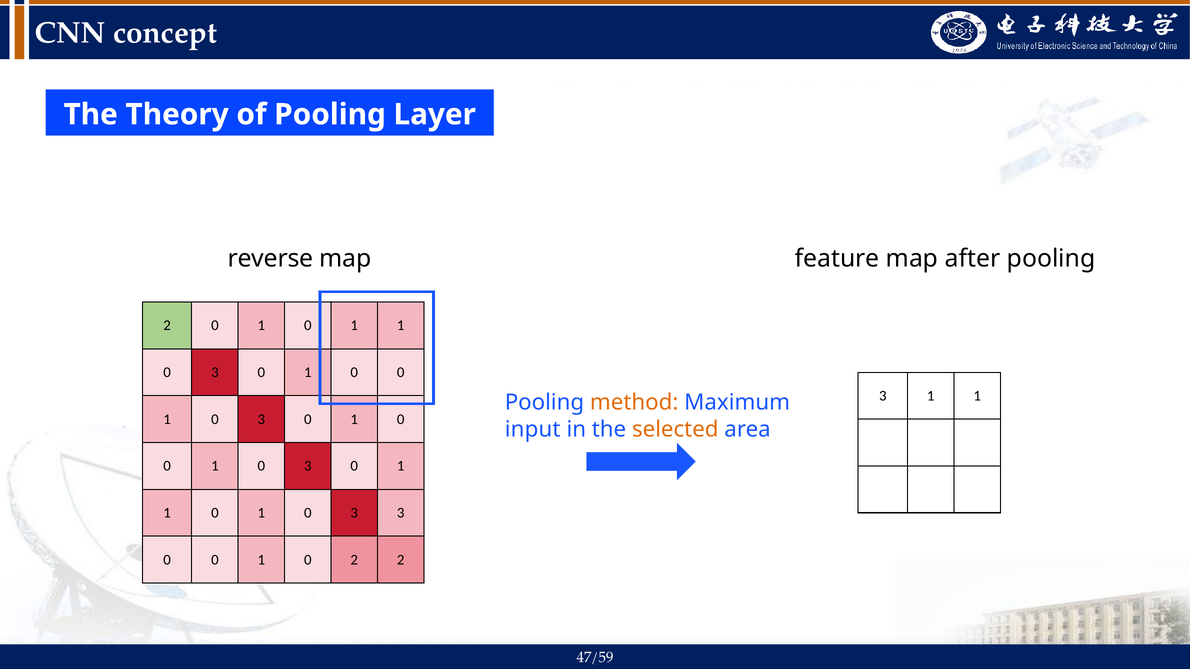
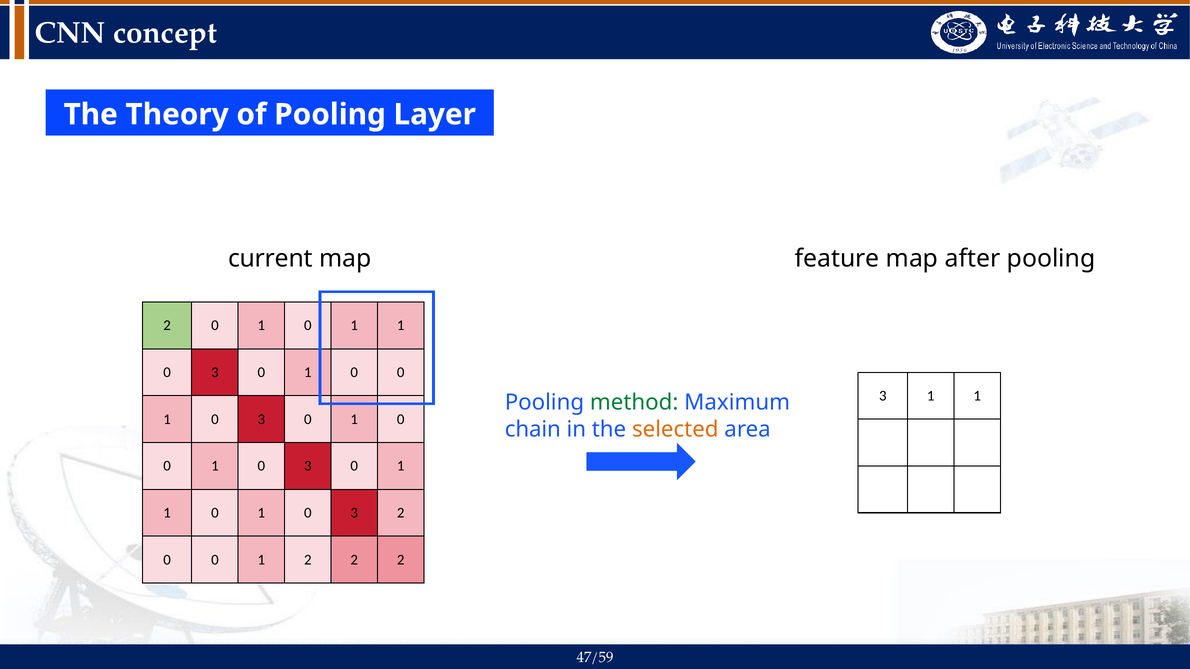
reverse: reverse -> current (270, 259)
method colour: orange -> green (634, 403)
input: input -> chain (533, 430)
3 3: 3 -> 2 (401, 513)
0: 0 -> 2 (308, 560)
